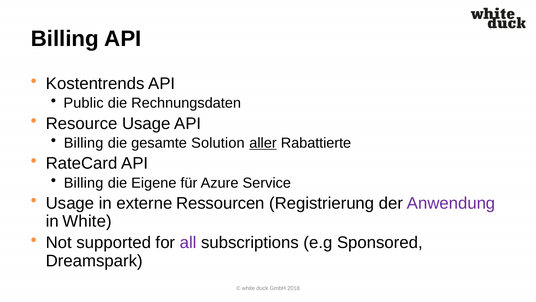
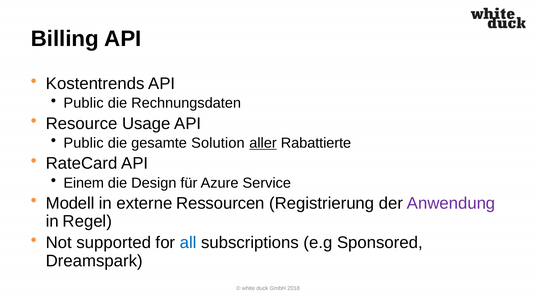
Billing: Billing -> Public (84, 143)
Billing: Billing -> Einem (84, 183)
Eigene: Eigene -> Design (154, 183)
Usage: Usage -> Modell (70, 203)
in White: White -> Regel (87, 221)
all colour: purple -> blue (188, 242)
